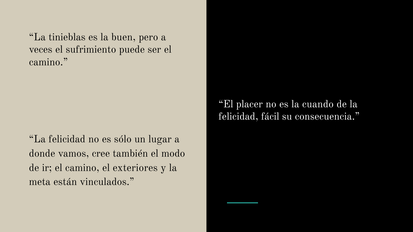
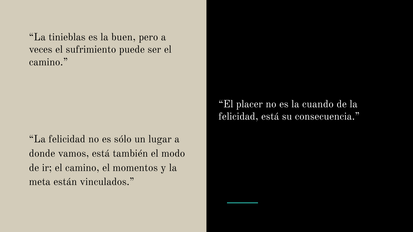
felicidad fácil: fácil -> está (270, 117)
vamos cree: cree -> está (101, 154)
exteriores: exteriores -> momentos (135, 168)
